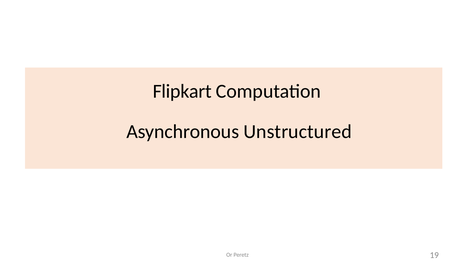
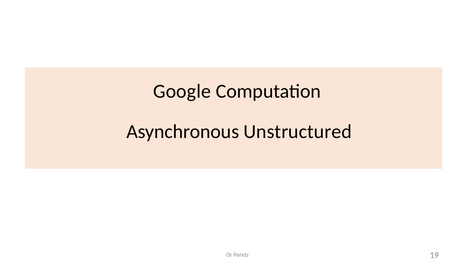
Flipkart: Flipkart -> Google (182, 91)
